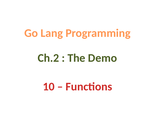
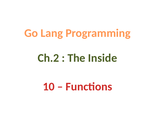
Demo: Demo -> Inside (103, 58)
